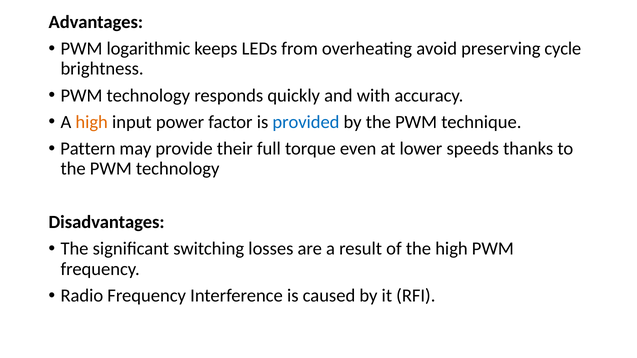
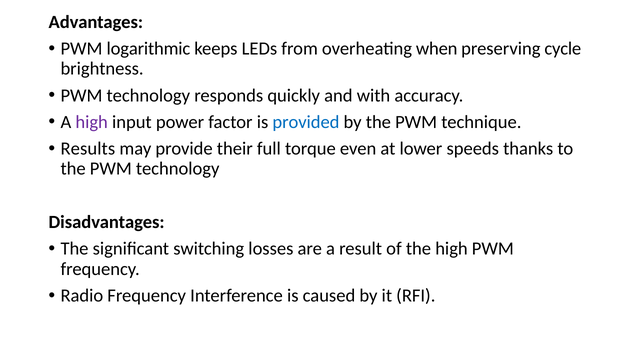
avoid: avoid -> when (437, 49)
high colour: orange -> purple (92, 122)
Pattern: Pattern -> Results (88, 149)
